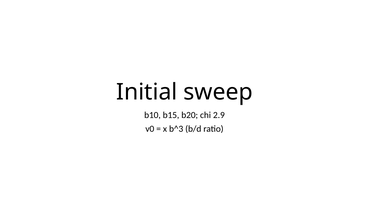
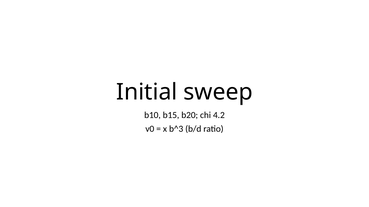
2.9: 2.9 -> 4.2 (219, 115)
